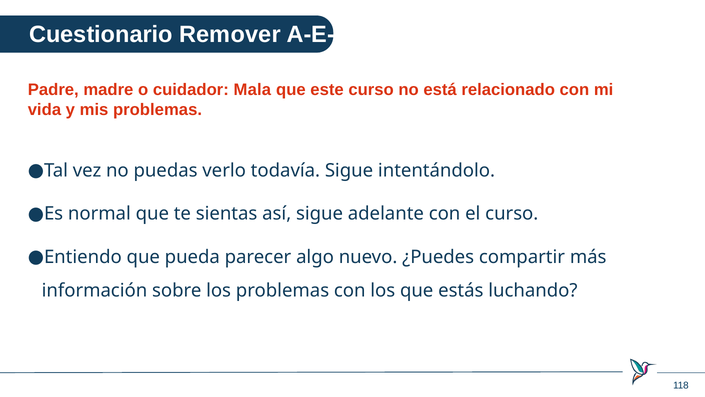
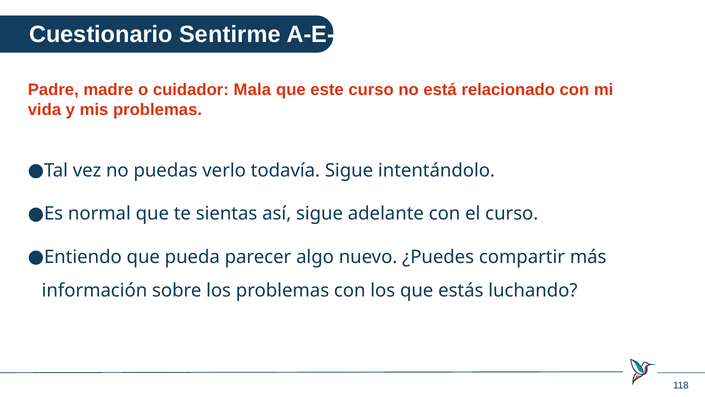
Remover: Remover -> Sentirme (230, 34)
